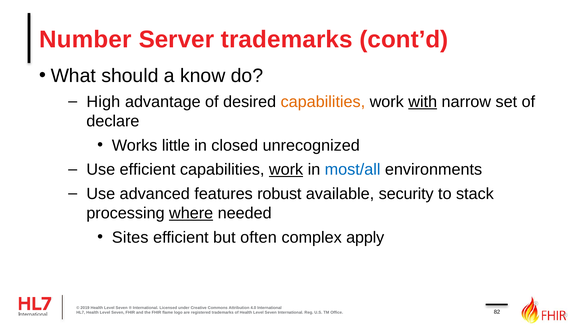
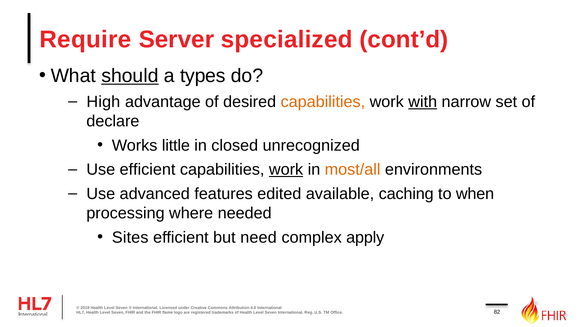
Number: Number -> Require (85, 40)
Server trademarks: trademarks -> specialized (287, 40)
should underline: none -> present (130, 76)
know: know -> types (203, 76)
most/all colour: blue -> orange (353, 170)
robust: robust -> edited (279, 194)
security: security -> caching (406, 194)
stack: stack -> when (475, 194)
where underline: present -> none (191, 214)
often: often -> need (258, 238)
